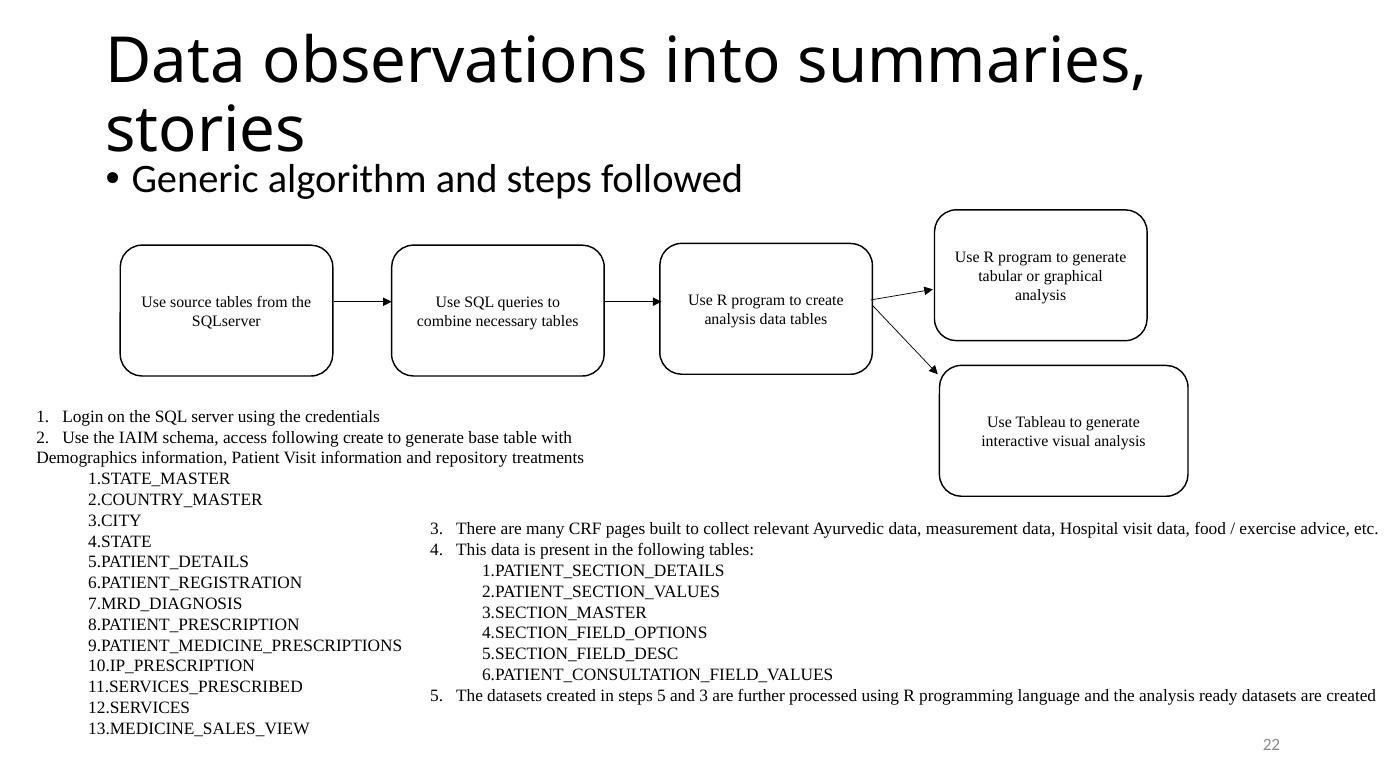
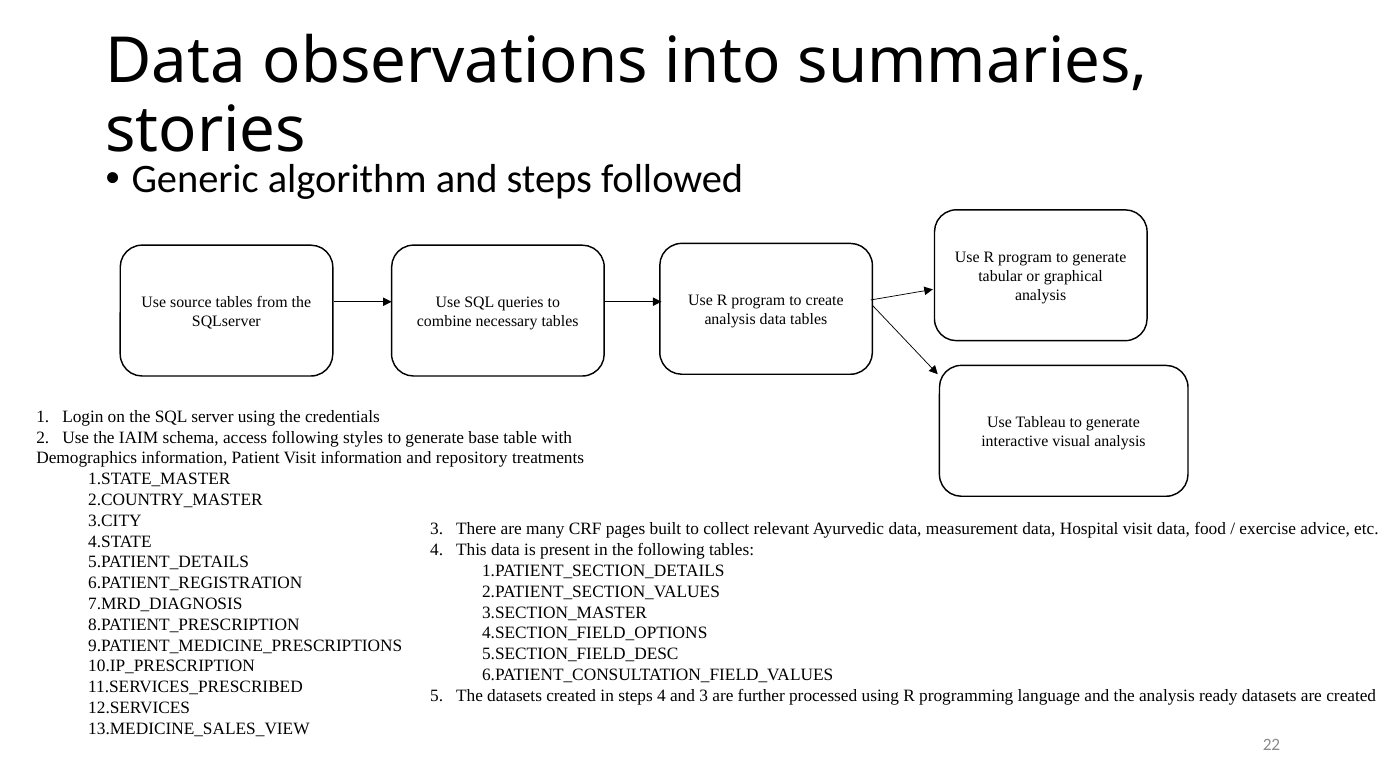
following create: create -> styles (363, 437)
steps 5: 5 -> 4 (661, 695)
